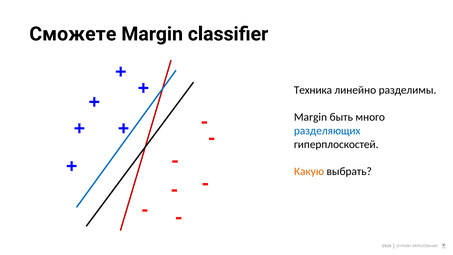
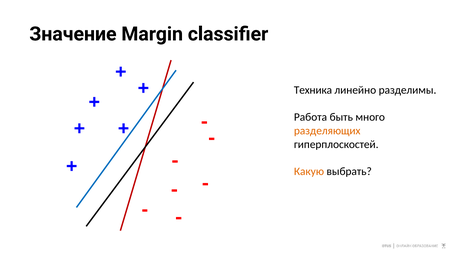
Сможете: Сможете -> Значение (73, 34)
Margin: Margin -> Работа (311, 117)
разделяющих colour: blue -> orange (327, 131)
